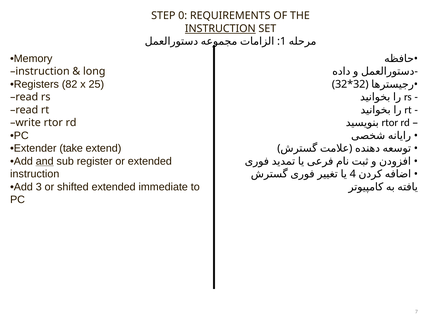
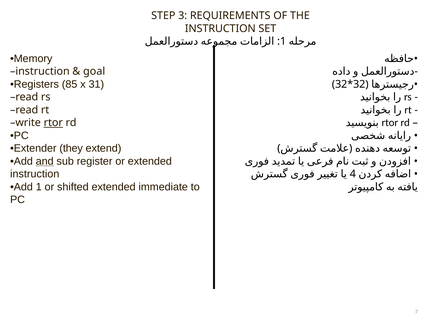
0: 0 -> 3 (183, 16)
INSTRUCTION underline: present -> none (220, 29)
long: long -> goal (94, 71)
82: 82 -> 85 (70, 84)
25: 25 -> 31 (96, 84)
rtor underline: none -> present (53, 123)
take: take -> they (71, 148)
Add 3: 3 -> 1 (39, 187)
